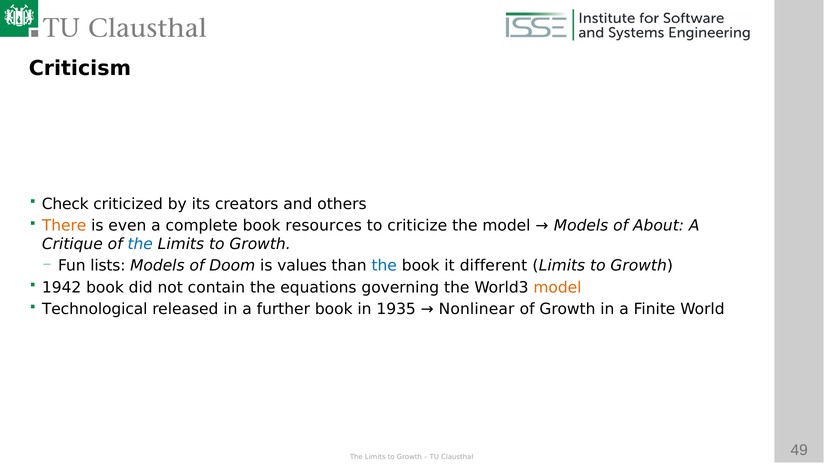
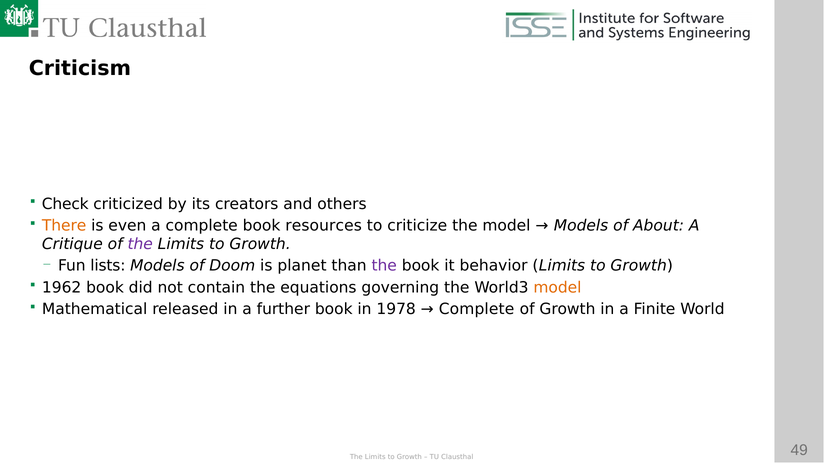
the colour: blue -> purple (140, 244)
values: values -> planet (302, 266)
the colour: blue -> purple (384, 266)
different: different -> behavior (494, 266)
1942: 1942 -> 1962 (62, 288)
Technological: Technological -> Mathematical (95, 309)
1935: 1935 -> 1978 (396, 309)
Nonlinear: Nonlinear -> Complete (477, 309)
